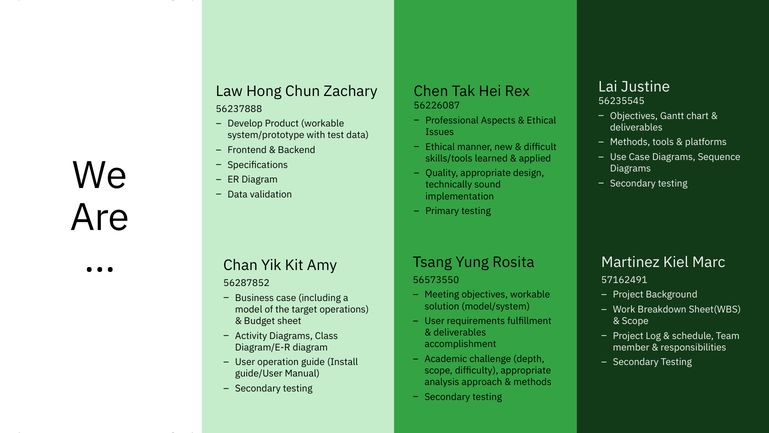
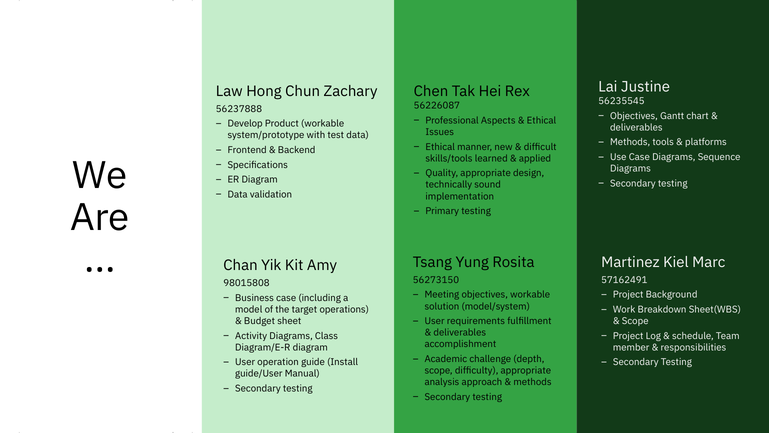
56573550: 56573550 -> 56273150 (436, 280)
56287852: 56287852 -> 98015808 (246, 283)
